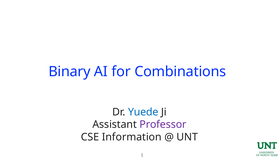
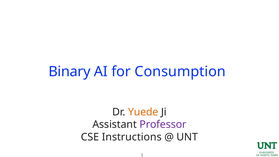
Combinations: Combinations -> Consumption (180, 72)
Yuede colour: blue -> orange (143, 112)
Information: Information -> Instructions (132, 137)
